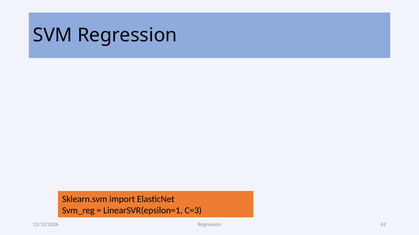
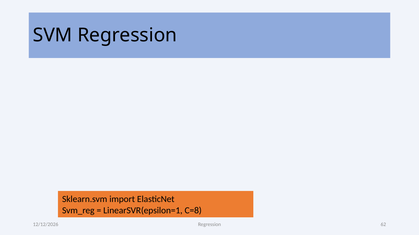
C=3: C=3 -> C=8 (193, 211)
